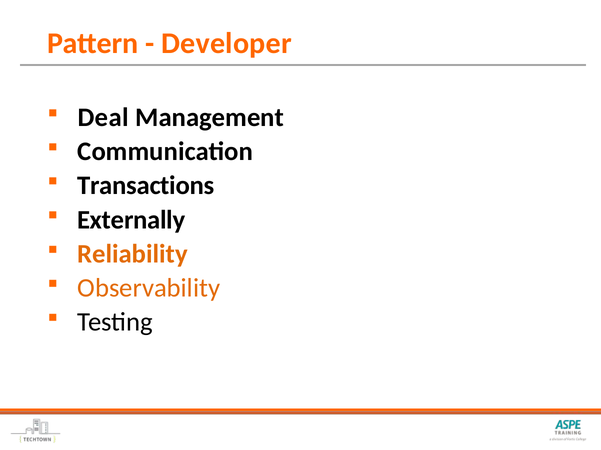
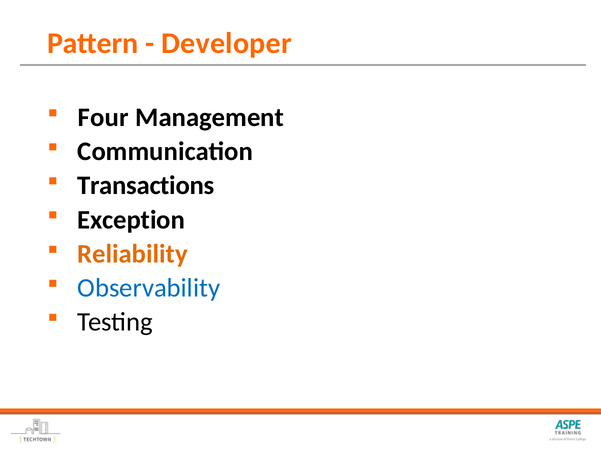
Deal: Deal -> Four (103, 117)
Externally: Externally -> Exception (131, 220)
Observability colour: orange -> blue (149, 289)
